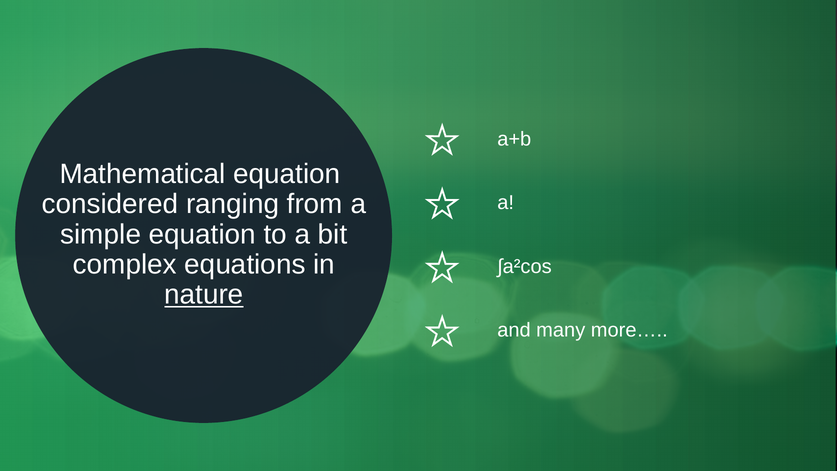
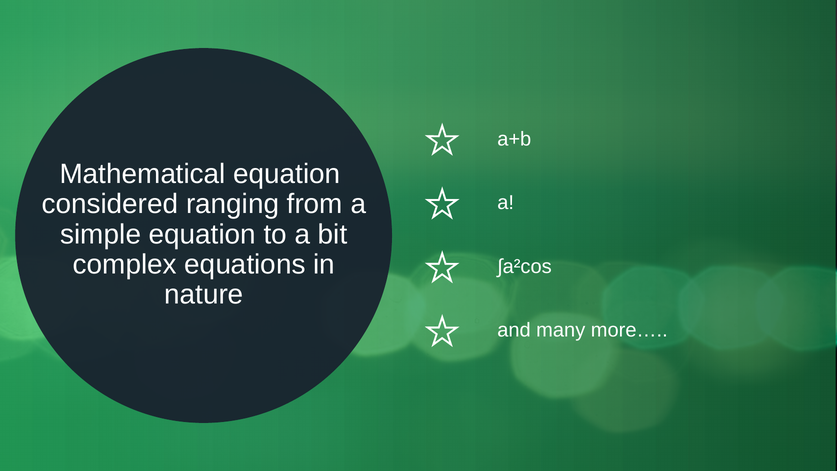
nature underline: present -> none (204, 295)
